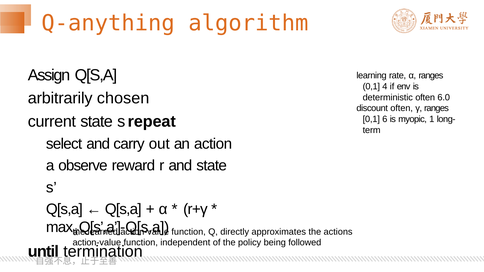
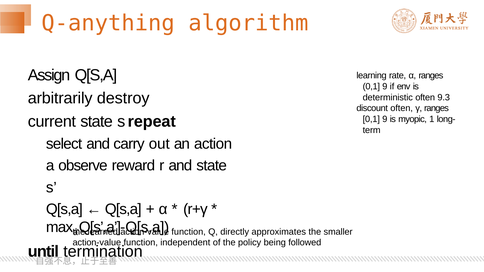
4: 4 -> 9 (385, 87)
chosen: chosen -> destroy (123, 98)
6.0: 6.0 -> 9.3 (444, 97)
6: 6 -> 9 (385, 119)
actions: actions -> smaller (338, 232)
